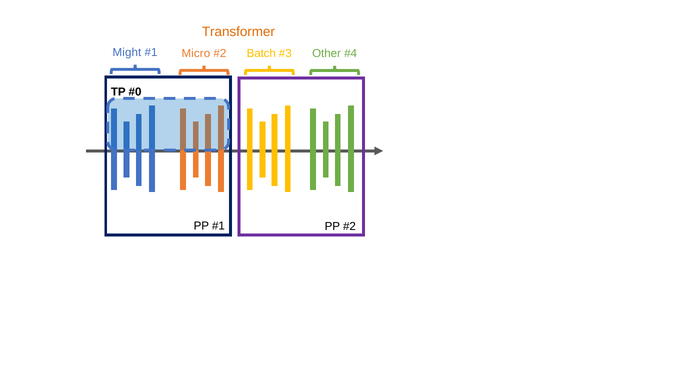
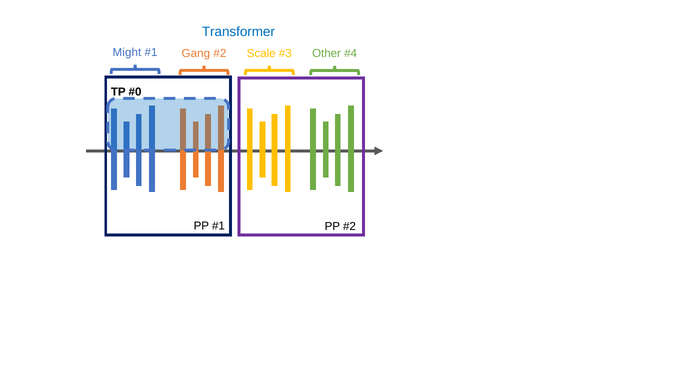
Transformer colour: orange -> blue (238, 32)
Micro: Micro -> Gang (196, 54)
Batch: Batch -> Scale (261, 54)
